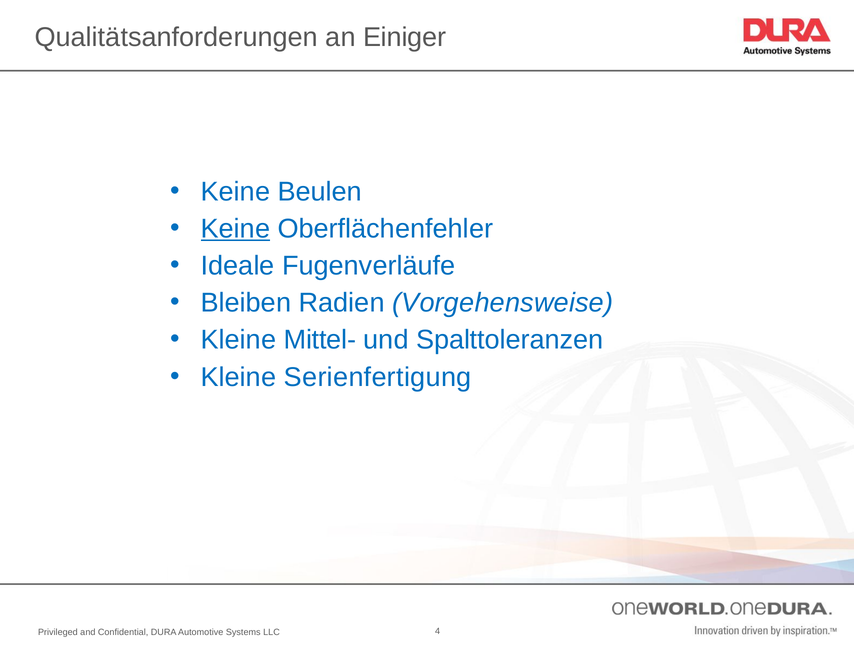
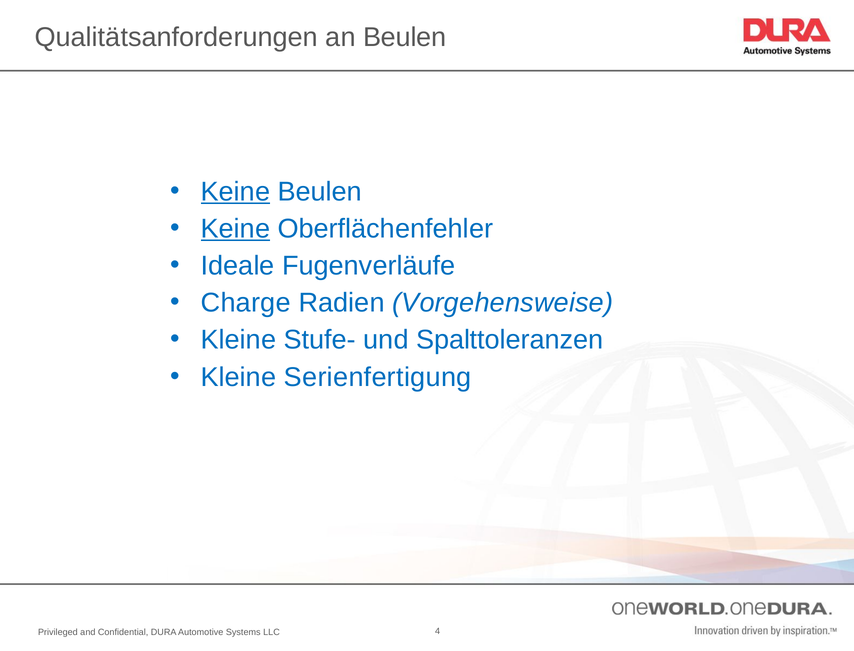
an Einiger: Einiger -> Beulen (405, 37)
Keine underline: none -> present (235, 192)
Bleiben: Bleiben -> Charge (246, 303)
Mittel-: Mittel- -> Stufe- (320, 340)
